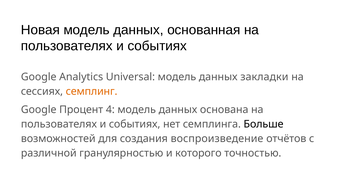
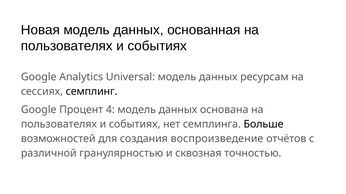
закладки: закладки -> ресурсам (264, 77)
семплинг colour: orange -> black (92, 92)
которого: которого -> сквозная (198, 154)
